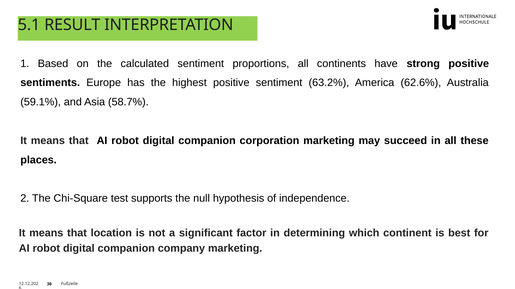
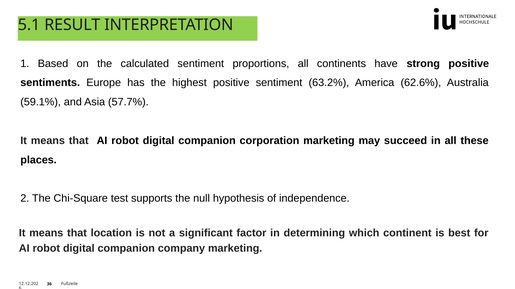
58.7%: 58.7% -> 57.7% (128, 102)
